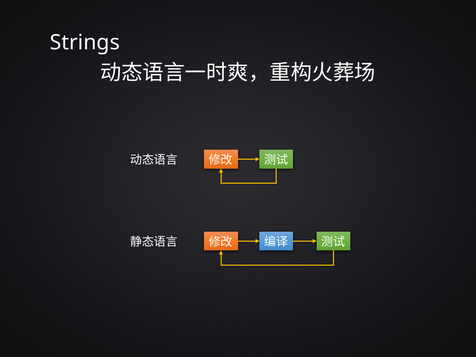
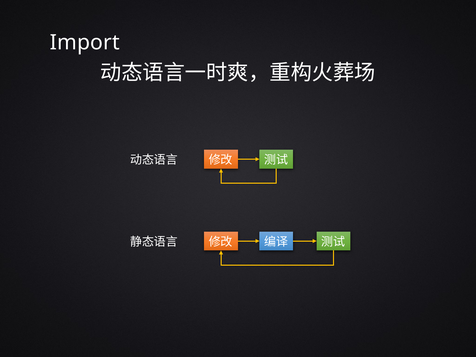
Strings: Strings -> Import (85, 43)
